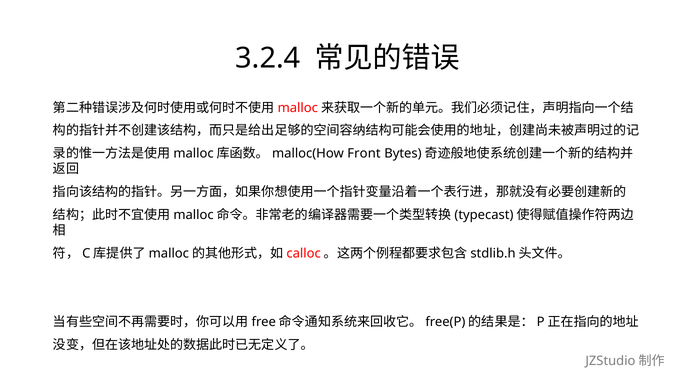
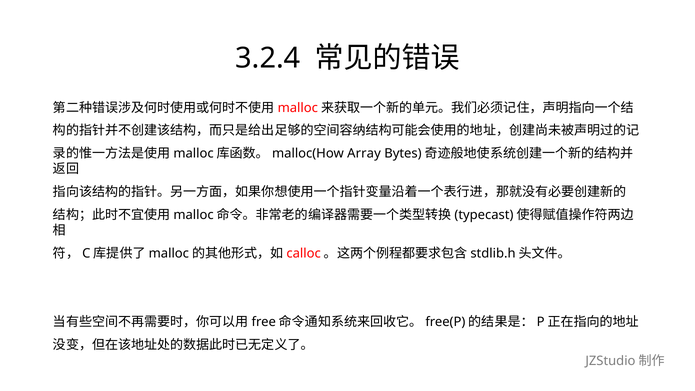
Front: Front -> Array (364, 153)
